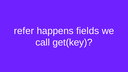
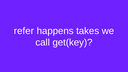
fields: fields -> takes (88, 31)
